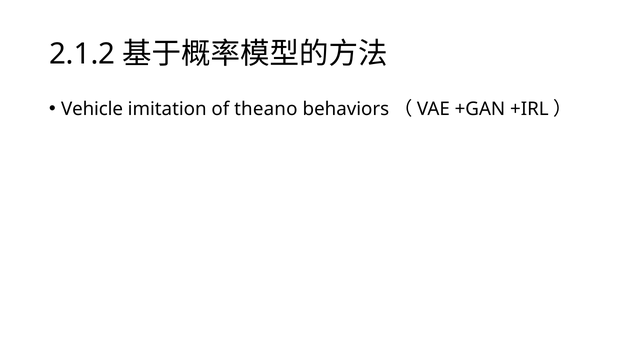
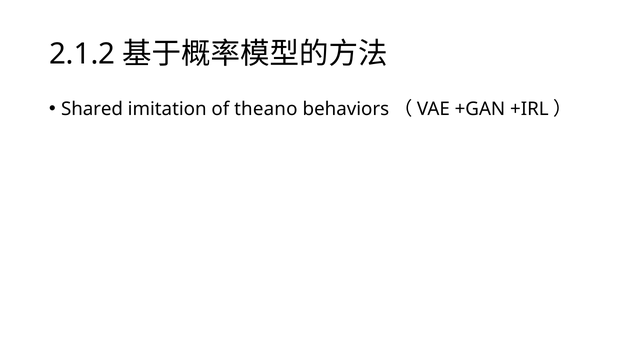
Vehicle: Vehicle -> Shared (92, 109)
